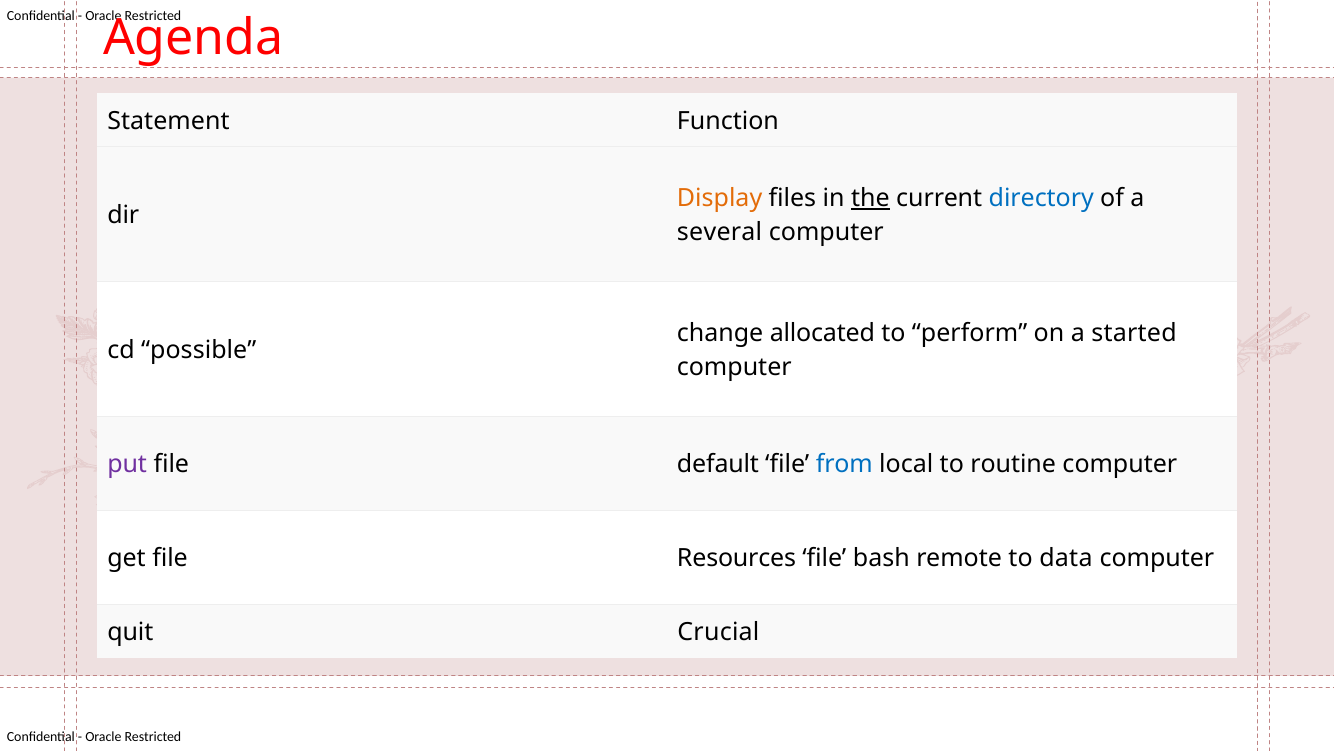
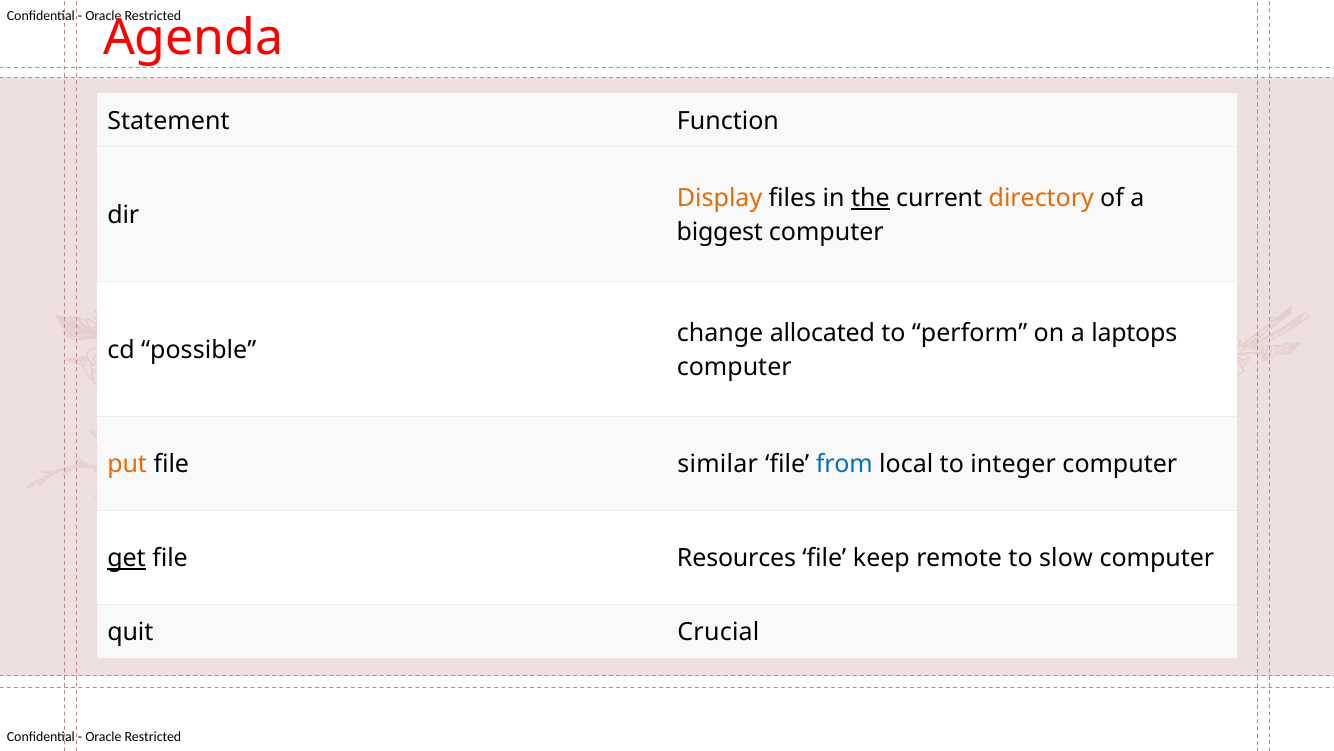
directory colour: blue -> orange (1041, 198)
several: several -> biggest (720, 232)
started: started -> laptops (1134, 333)
put colour: purple -> orange (127, 464)
default: default -> similar (718, 464)
routine: routine -> integer (1013, 464)
get underline: none -> present (126, 558)
bash: bash -> keep (881, 558)
data: data -> slow (1066, 558)
